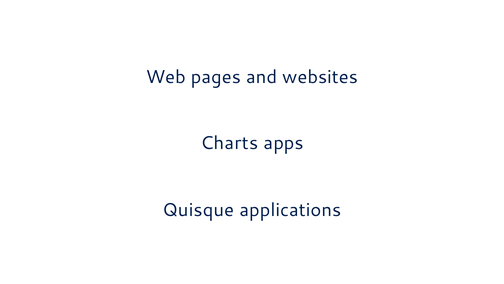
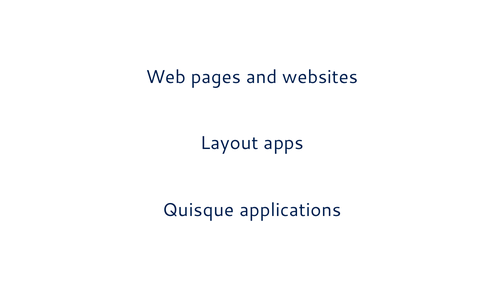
Charts: Charts -> Layout (229, 143)
